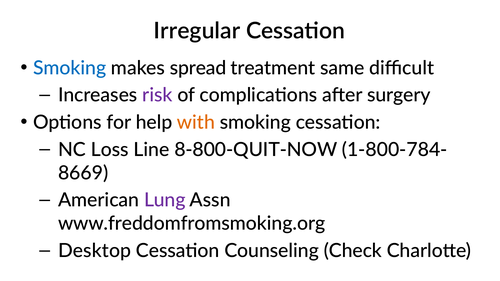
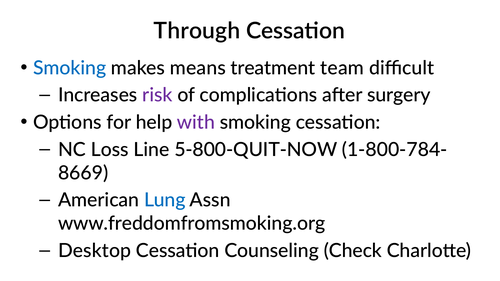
Irregular: Irregular -> Through (197, 31)
spread: spread -> means (198, 68)
same: same -> team (342, 68)
with colour: orange -> purple (196, 123)
8-800-QUIT-NOW: 8-800-QUIT-NOW -> 5-800-QUIT-NOW (256, 150)
Lung colour: purple -> blue (165, 200)
